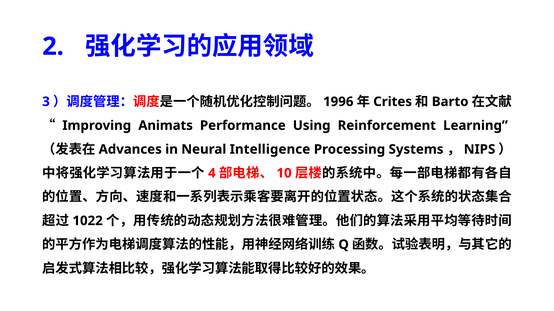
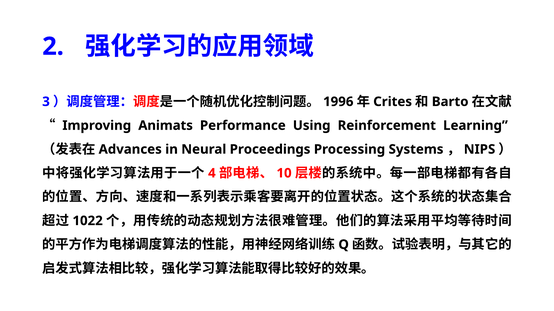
Intelligence: Intelligence -> Proceedings (270, 150)
